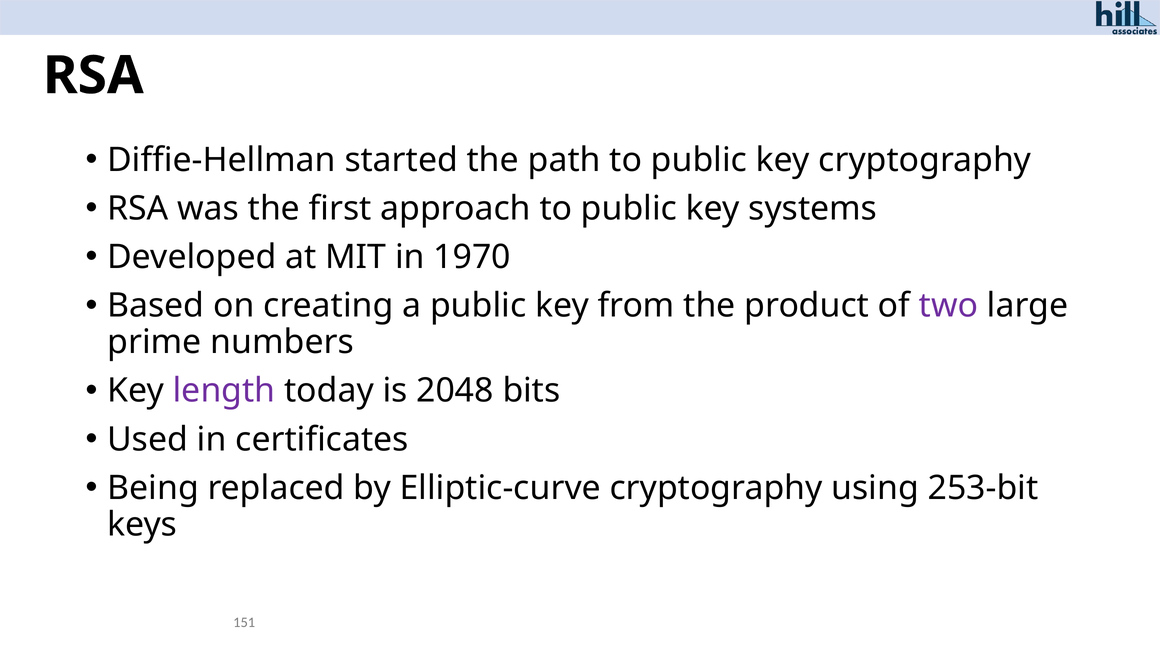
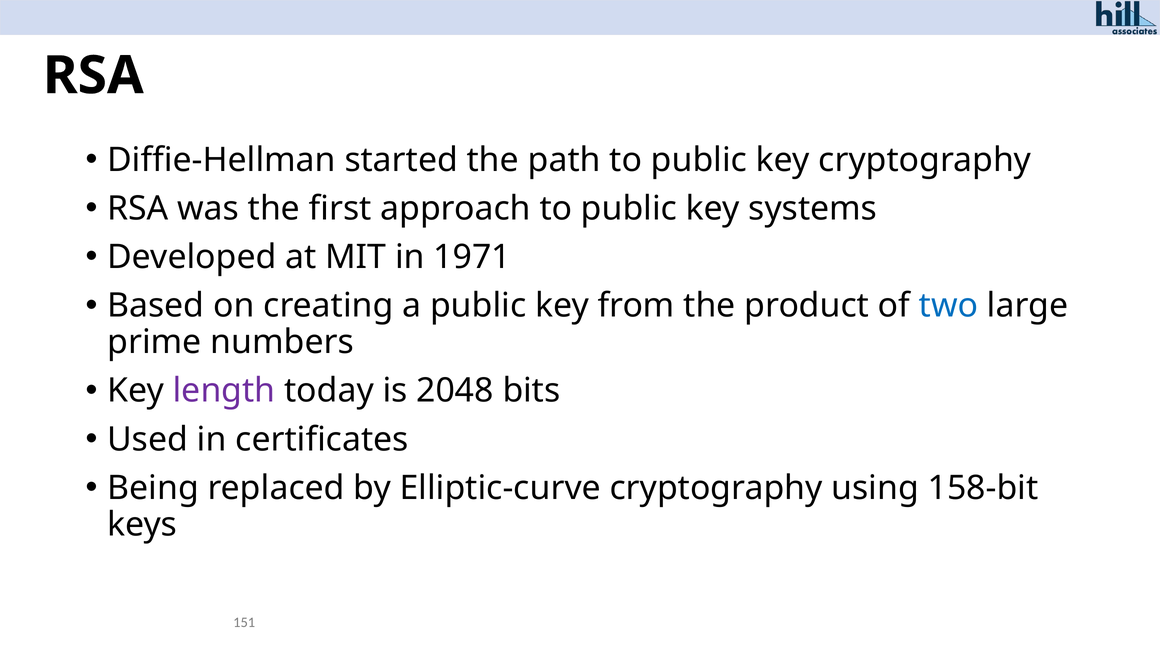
1970: 1970 -> 1971 (472, 257)
two colour: purple -> blue (948, 306)
253-bit: 253-bit -> 158-bit (983, 488)
